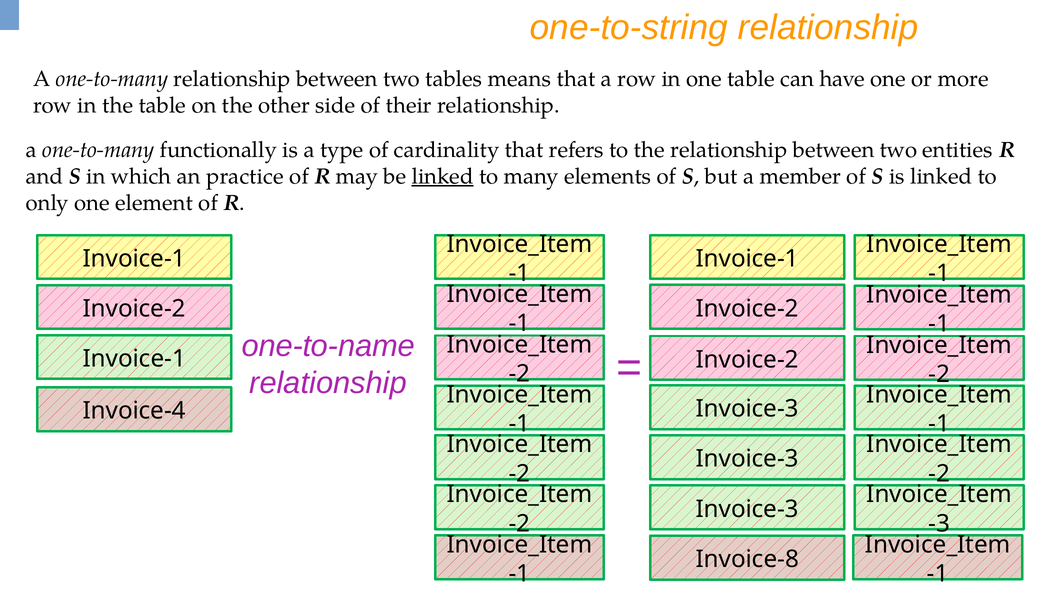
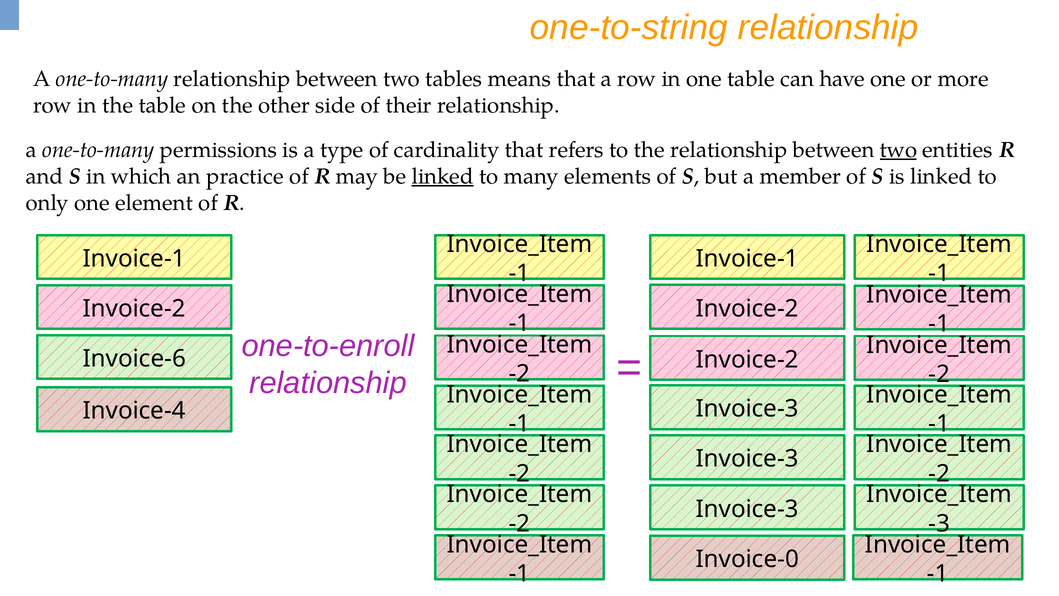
functionally: functionally -> permissions (218, 150)
two underline: none -> present (898, 150)
one-to-name: one-to-name -> one-to-enroll (328, 346)
Invoice-1: Invoice-1 -> Invoice-6 (134, 359)
Invoice-8: Invoice-8 -> Invoice-0 (747, 559)
